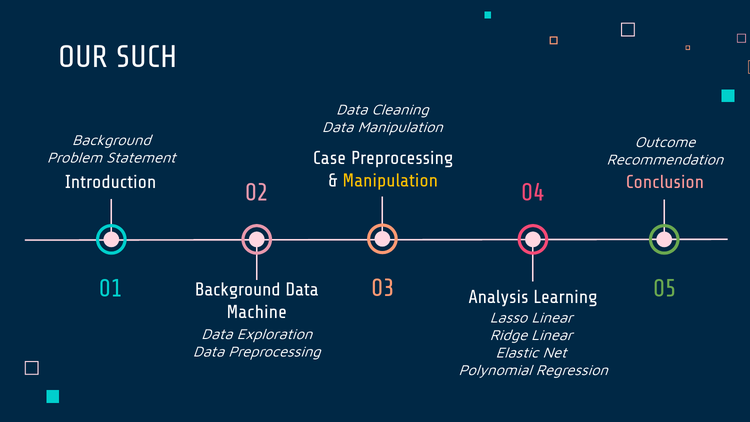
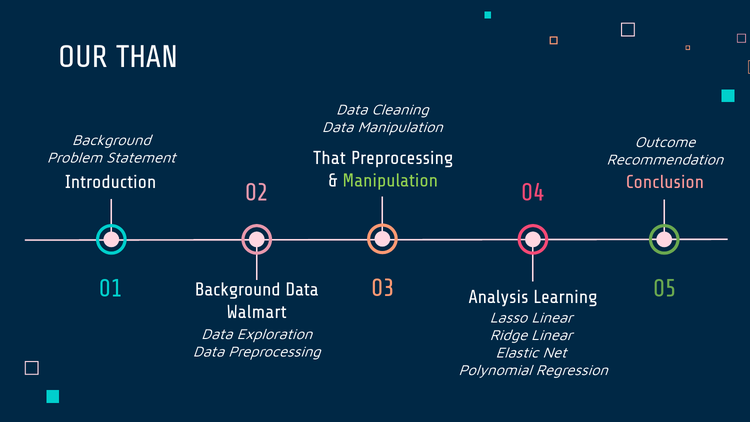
SUCH: SUCH -> THAN (147, 57)
Case: Case -> That (329, 158)
Manipulation colour: yellow -> light green (390, 180)
Machine: Machine -> Walmart (257, 312)
